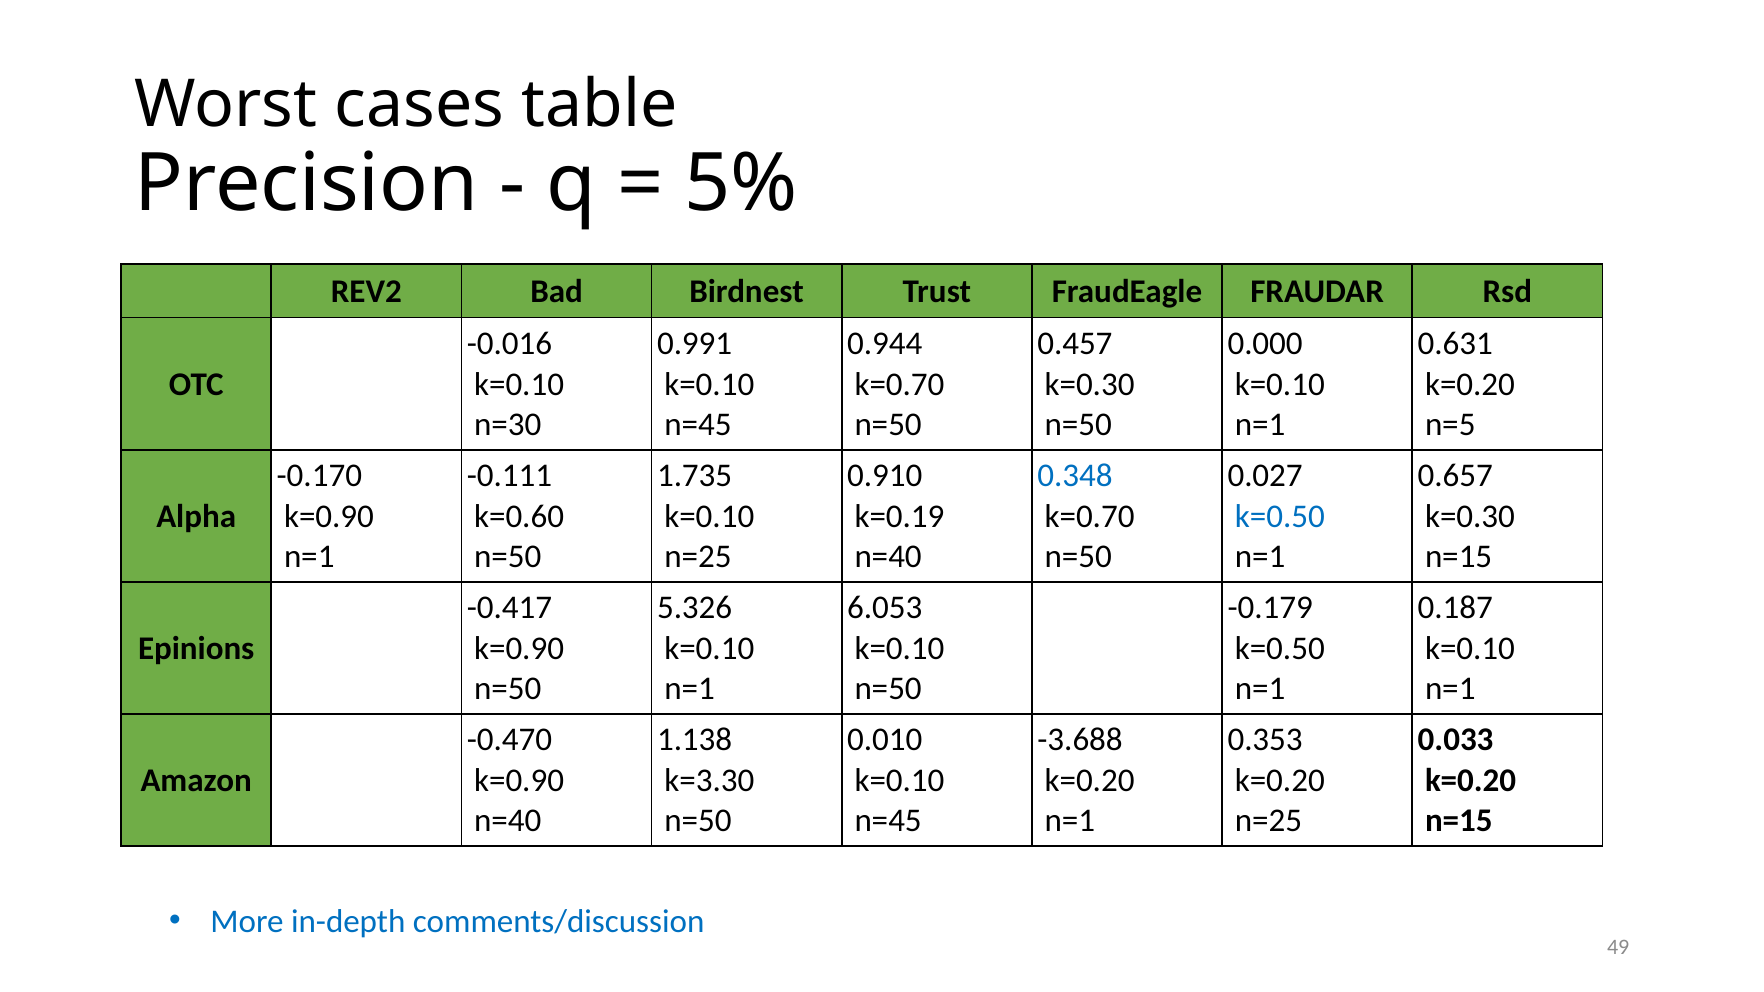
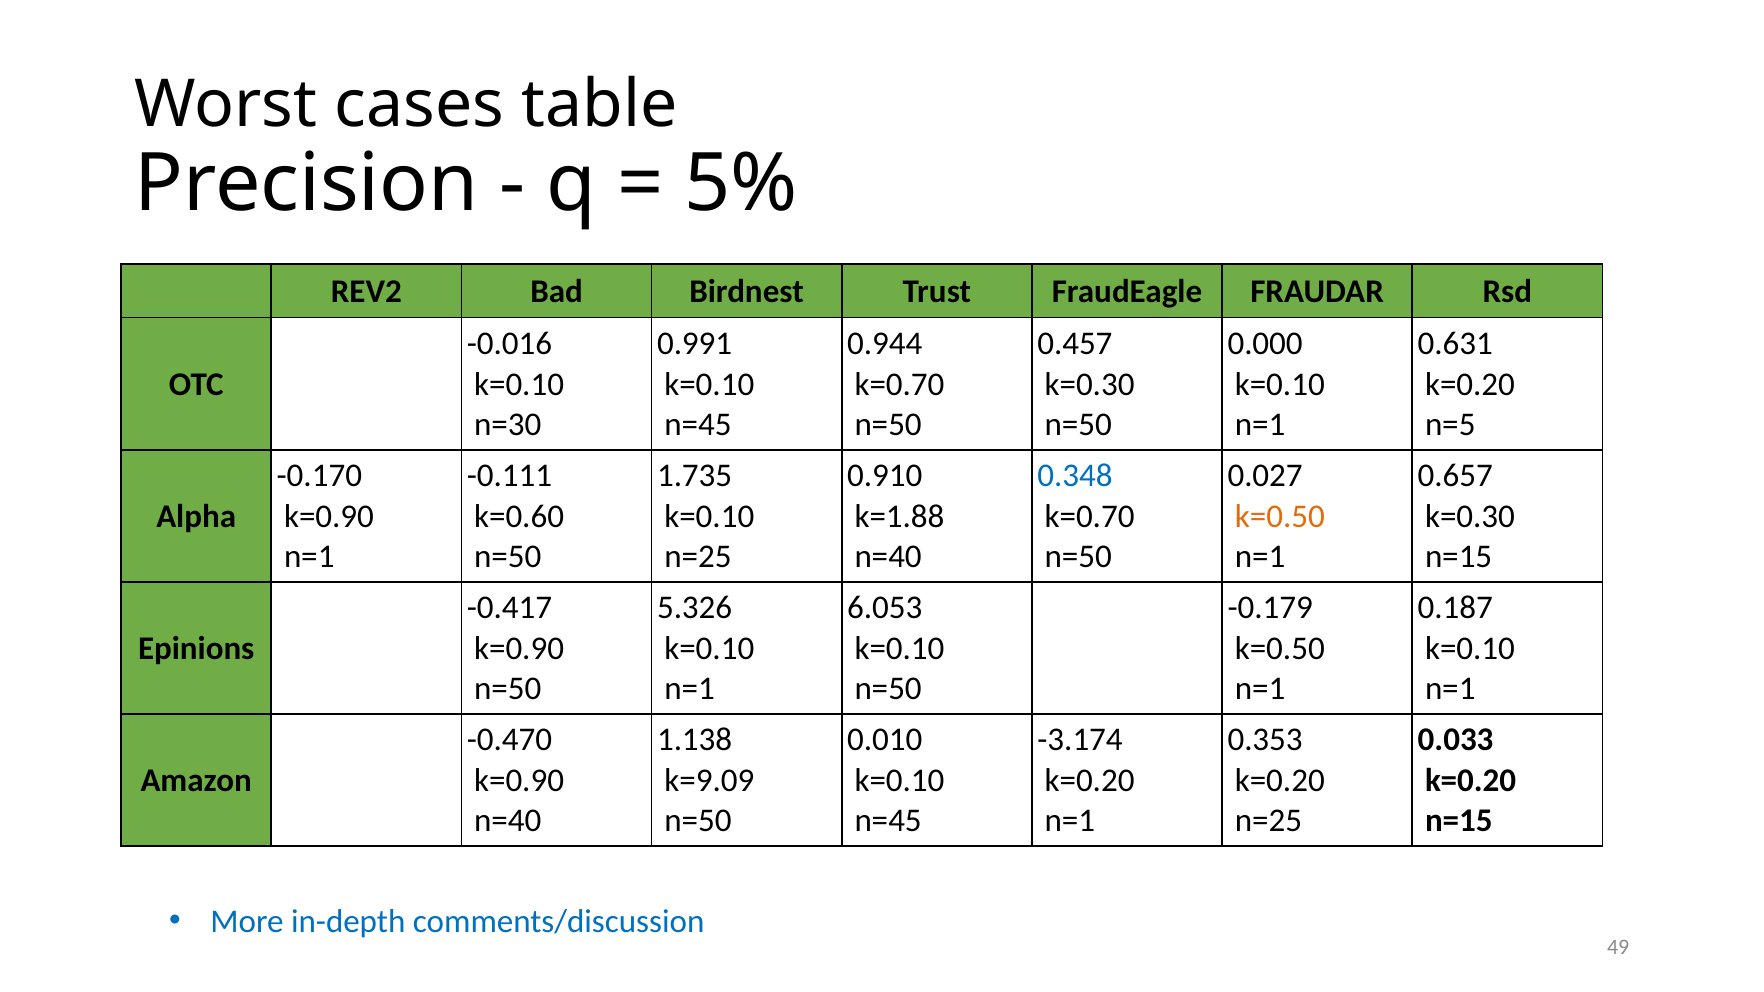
k=0.19: k=0.19 -> k=1.88 (899, 516)
k=0.50 colour: blue -> orange (1280, 516)
-3.688: -3.688 -> -3.174 (1080, 740)
k=3.30: k=3.30 -> k=9.09 (709, 780)
